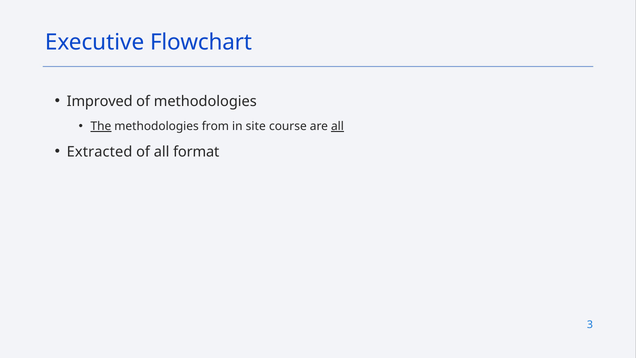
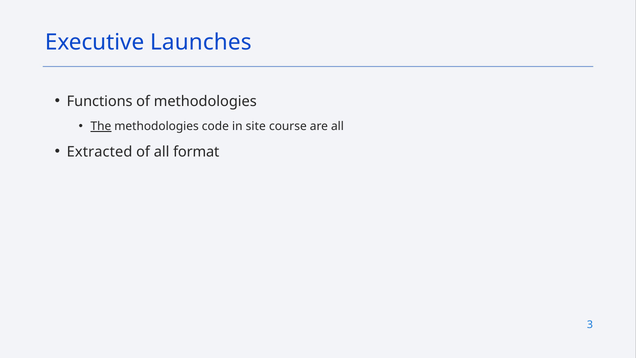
Flowchart: Flowchart -> Launches (201, 42)
Improved: Improved -> Functions (100, 101)
from: from -> code (215, 126)
all underline: present -> none (337, 126)
